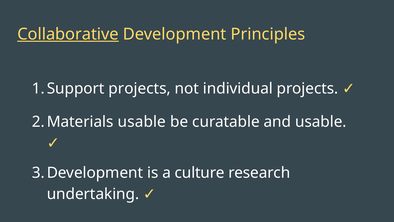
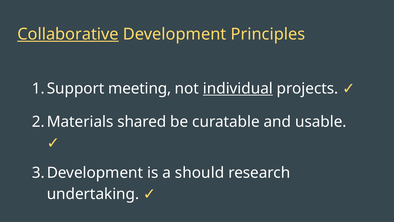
projects: projects -> meeting (140, 88)
individual underline: none -> present (238, 88)
usable: usable -> shared (142, 122)
culture: culture -> should (200, 173)
